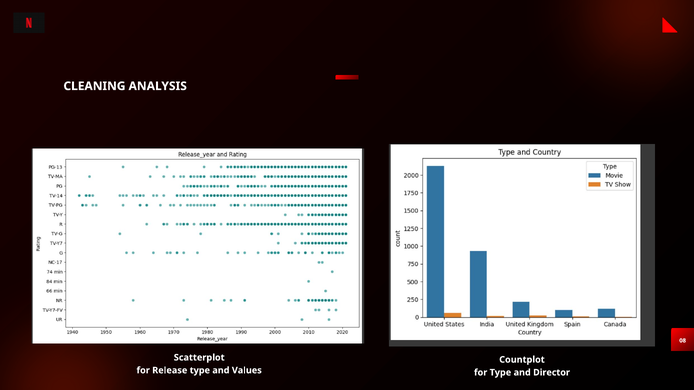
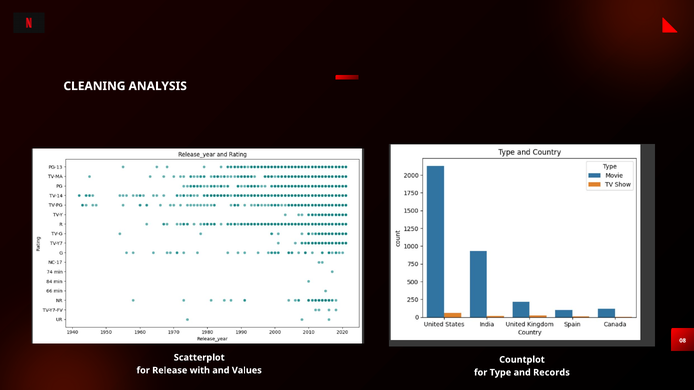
Release type: type -> with (200, 371)
Director: Director -> Records (551, 373)
